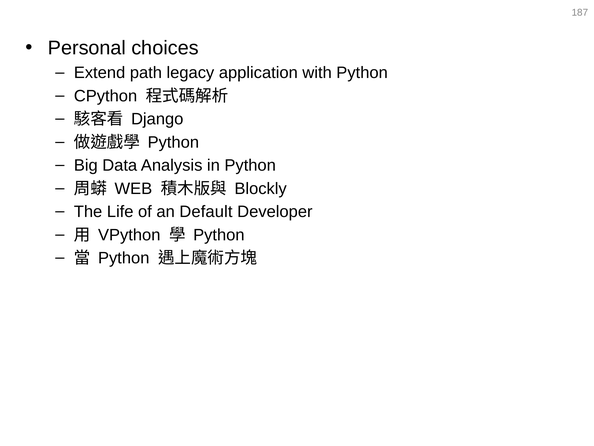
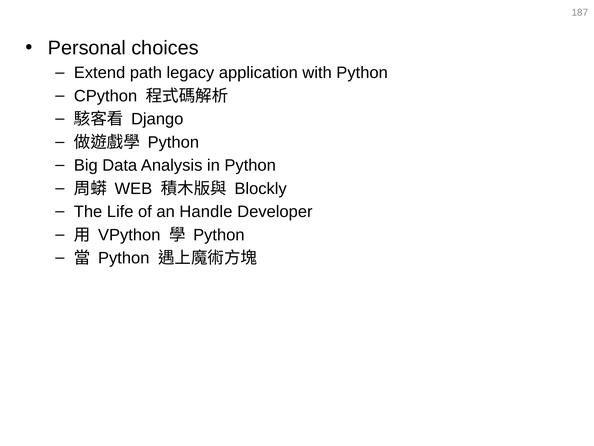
Default: Default -> Handle (206, 212)
